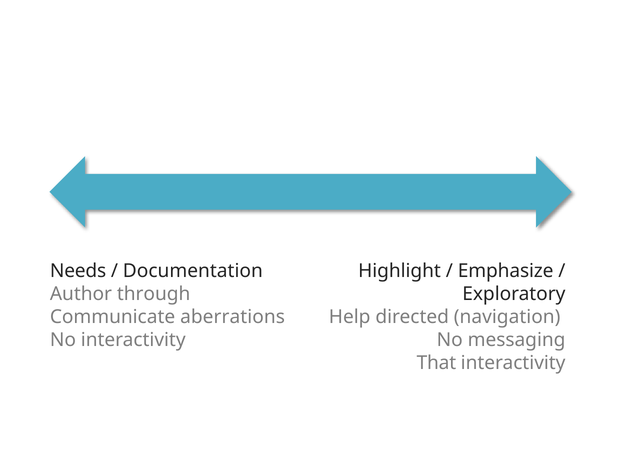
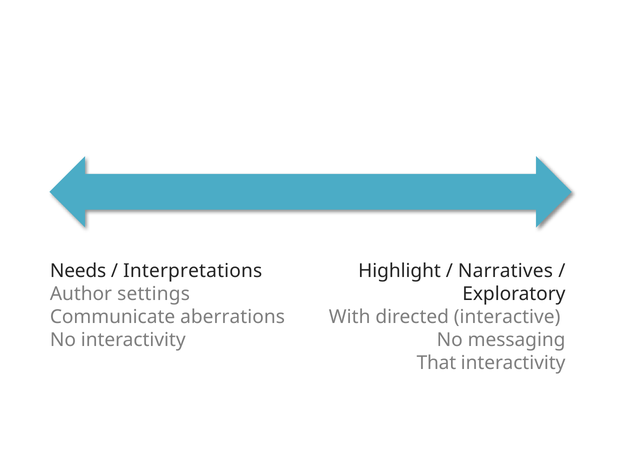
Documentation: Documentation -> Interpretations (193, 271)
Emphasize: Emphasize -> Narratives (506, 271)
through: through -> settings (154, 294)
Help: Help -> With (350, 317)
navigation: navigation -> interactive (507, 317)
